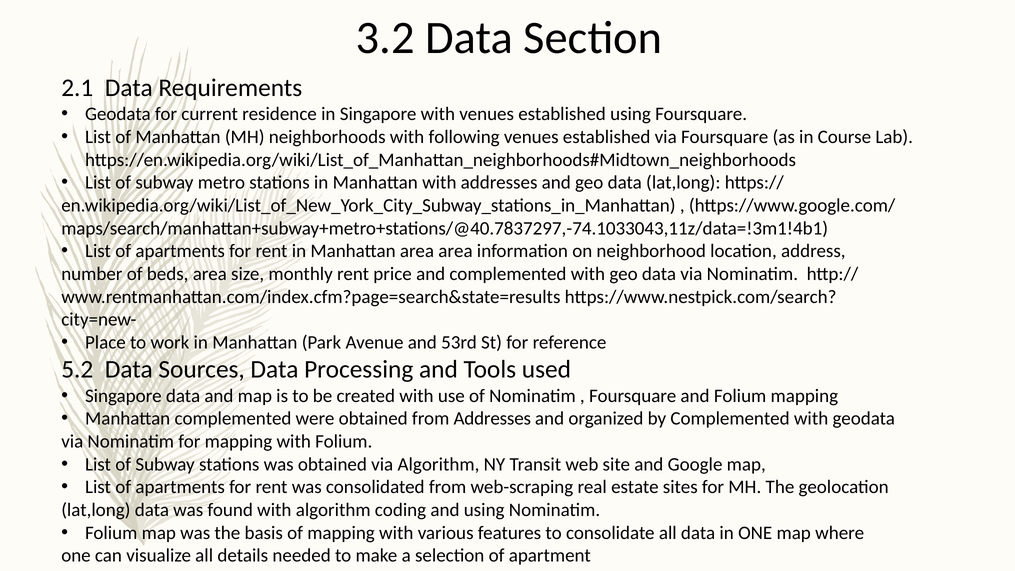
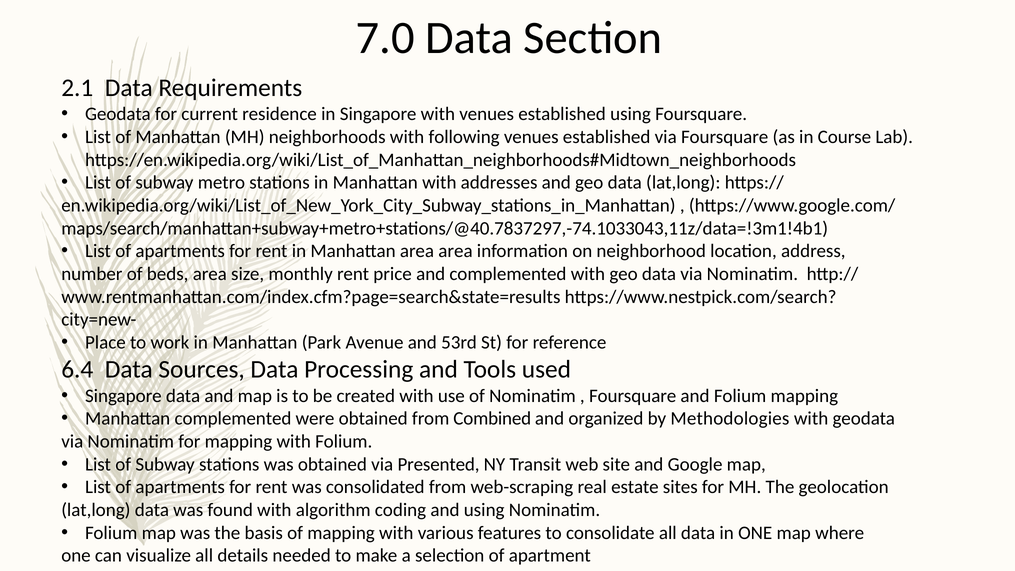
3.2: 3.2 -> 7.0 (385, 38)
5.2: 5.2 -> 6.4 (77, 370)
from Addresses: Addresses -> Combined (492, 419)
by Complemented: Complemented -> Methodologies (730, 419)
via Algorithm: Algorithm -> Presented (439, 464)
